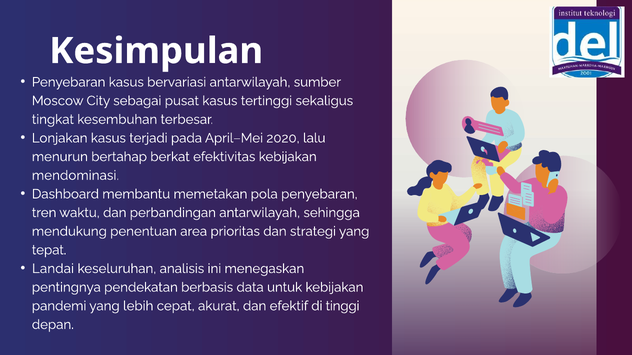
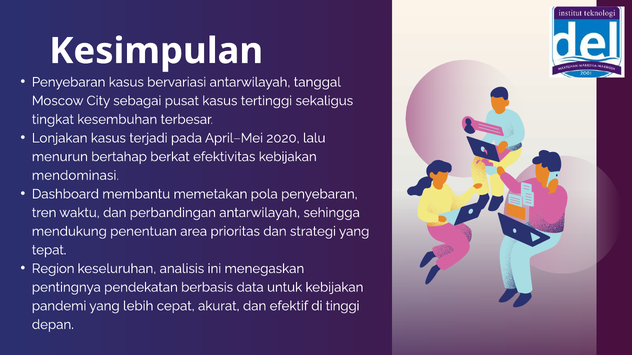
sumber: sumber -> tanggal (317, 82)
Landai: Landai -> Region (53, 269)
